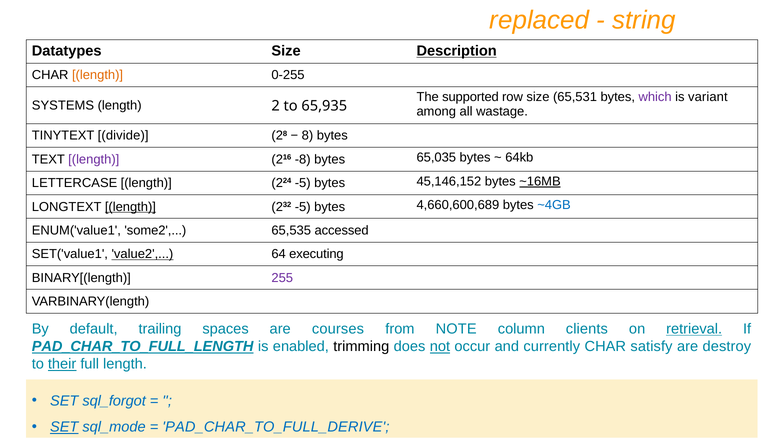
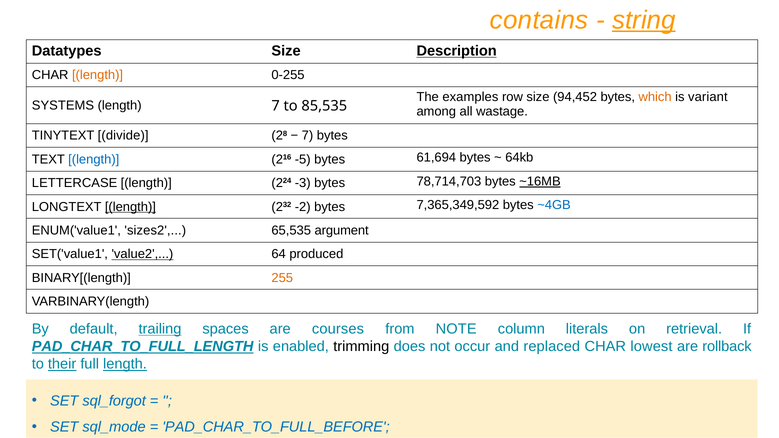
replaced: replaced -> contains (539, 20)
string underline: none -> present (644, 20)
supported: supported -> examples (470, 97)
65,531: 65,531 -> 94,452 (575, 97)
which colour: purple -> orange (655, 97)
length 2: 2 -> 7 (276, 106)
65,935: 65,935 -> 85,535 (324, 106)
8: 8 -> 7 (308, 136)
length colour: purple -> blue (94, 159)
-8: -8 -> -5 (303, 159)
65,035: 65,035 -> 61,694 (436, 158)
224 -5: -5 -> -3 (303, 183)
45,146,152: 45,146,152 -> 78,714,703 (449, 181)
232 -5: -5 -> -2 (303, 207)
4,660,600,689: 4,660,600,689 -> 7,365,349,592 (458, 205)
some2: some2 -> sizes2 (155, 231)
accessed: accessed -> argument (342, 231)
executing: executing -> produced (316, 254)
255 colour: purple -> orange (282, 278)
trailing underline: none -> present (160, 329)
clients: clients -> literals (587, 329)
retrieval underline: present -> none (694, 329)
not underline: present -> none (440, 347)
currently: currently -> replaced (552, 347)
satisfy: satisfy -> lowest (651, 347)
destroy: destroy -> rollback (727, 347)
length underline: none -> present (125, 364)
SET underline: present -> none (64, 427)
PAD_CHAR_TO_FULL_DERIVE: PAD_CHAR_TO_FULL_DERIVE -> PAD_CHAR_TO_FULL_BEFORE (276, 427)
